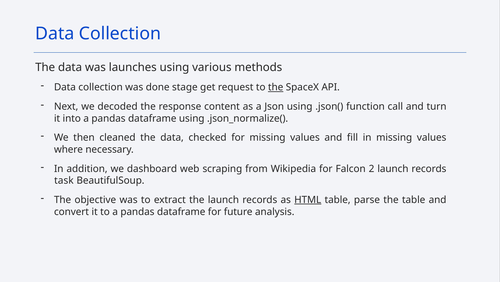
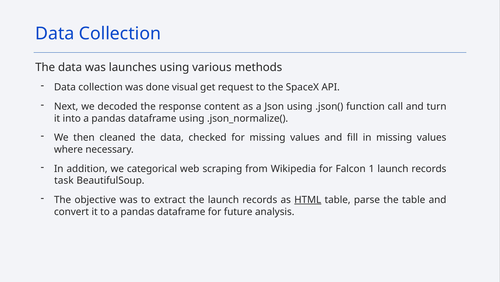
stage: stage -> visual (185, 87)
the underline: present -> none (276, 87)
dashboard: dashboard -> categorical (152, 168)
2: 2 -> 1 (372, 168)
